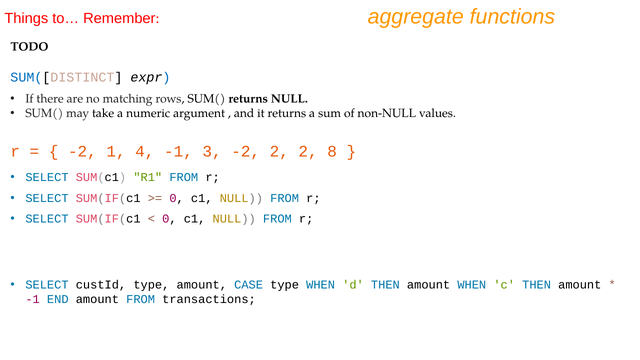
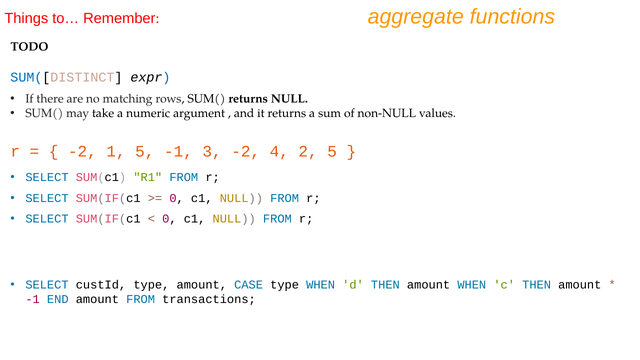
1 4: 4 -> 5 (145, 151)
-2 2: 2 -> 4 (279, 151)
2 8: 8 -> 5 (332, 151)
